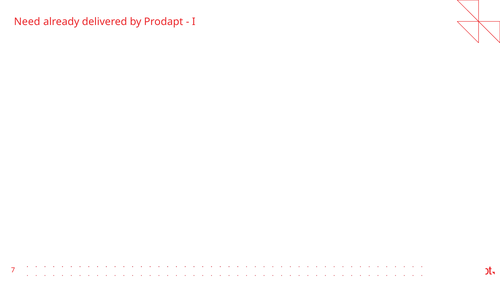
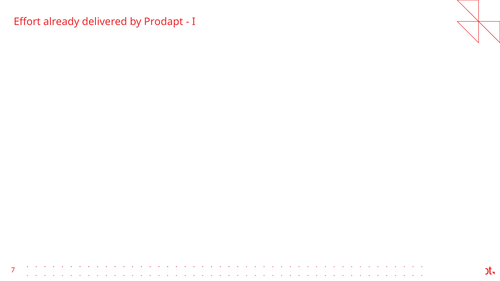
Need: Need -> Effort (27, 22)
